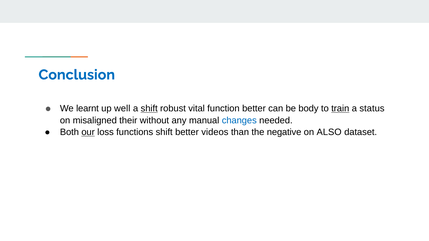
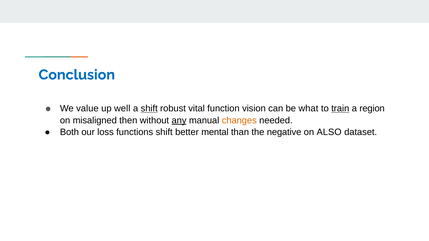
learnt: learnt -> value (87, 109)
function better: better -> vision (254, 109)
body: body -> what (308, 109)
status: status -> region (372, 109)
their: their -> then (128, 121)
any underline: none -> present (179, 121)
changes colour: blue -> orange (239, 121)
our underline: present -> none (88, 132)
videos: videos -> mental (215, 132)
